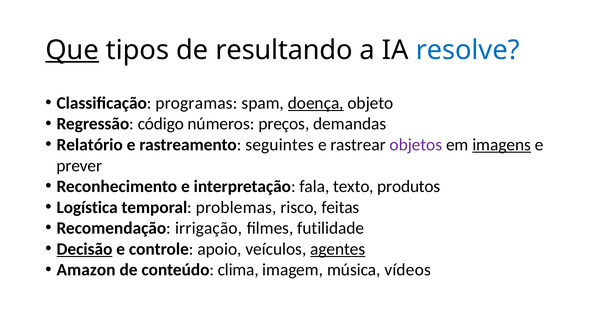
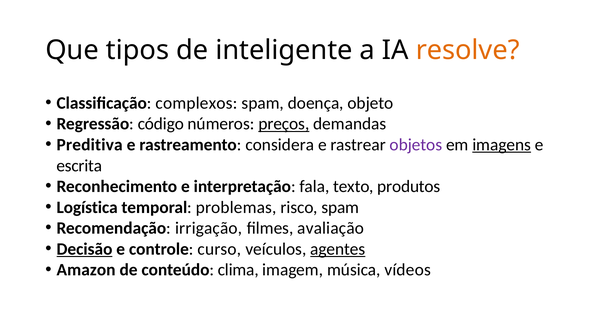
Que underline: present -> none (72, 50)
resultando: resultando -> inteligente (284, 50)
resolve colour: blue -> orange (468, 50)
programas: programas -> complexos (196, 103)
doença underline: present -> none (316, 103)
preços underline: none -> present (284, 124)
Relatório: Relatório -> Preditiva (90, 145)
seguintes: seguintes -> considera (280, 145)
prever: prever -> escrita (79, 165)
risco feitas: feitas -> spam (340, 207)
futilidade: futilidade -> avaliação (331, 228)
apoio: apoio -> curso (219, 249)
